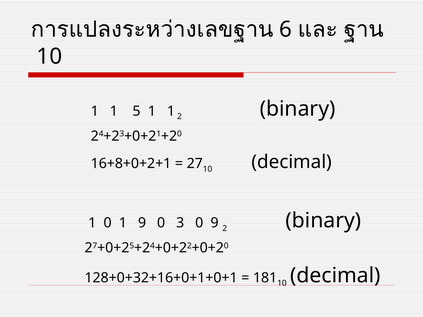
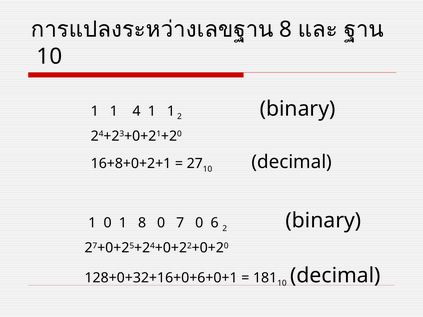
6: 6 -> 8 (286, 30)
5: 5 -> 4 (136, 111)
1 9: 9 -> 8 (142, 223)
3: 3 -> 7 (180, 223)
0 9: 9 -> 6 (215, 223)
128+0+32+16+0+1+0+1: 128+0+32+16+0+1+0+1 -> 128+0+32+16+0+6+0+1 (161, 278)
